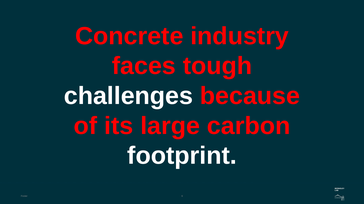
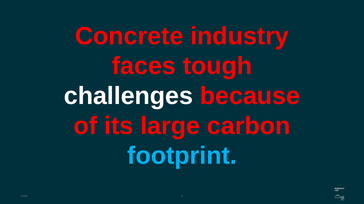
footprint colour: white -> light blue (182, 156)
